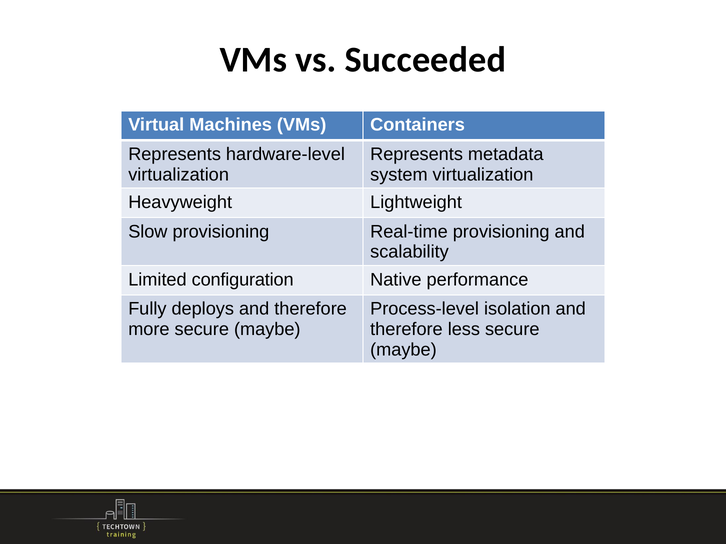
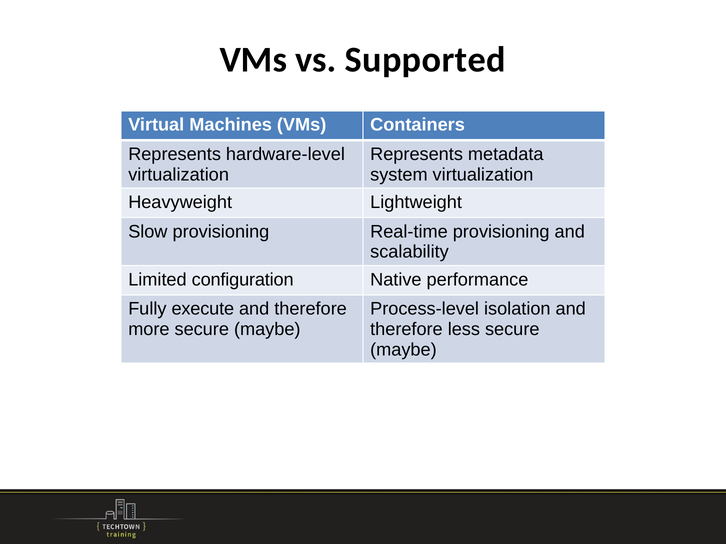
Succeeded: Succeeded -> Supported (425, 60)
deploys: deploys -> execute (203, 309)
